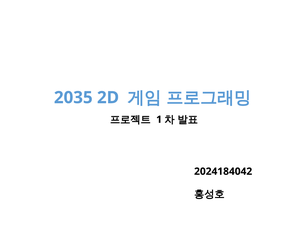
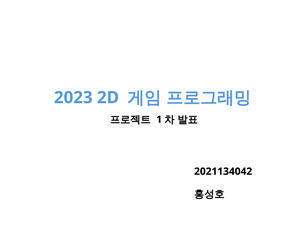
2035: 2035 -> 2023 (73, 97)
2024184042: 2024184042 -> 2021134042 (223, 171)
